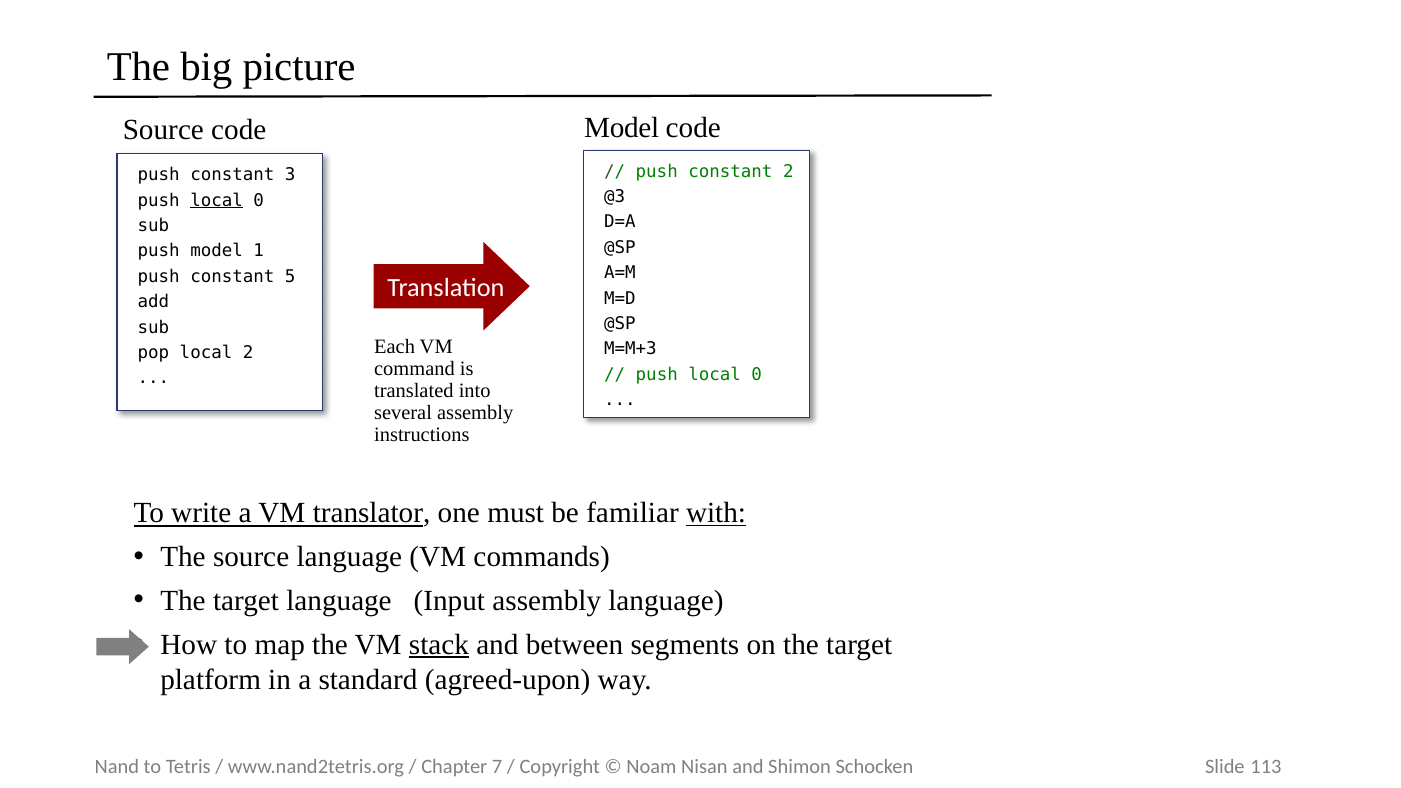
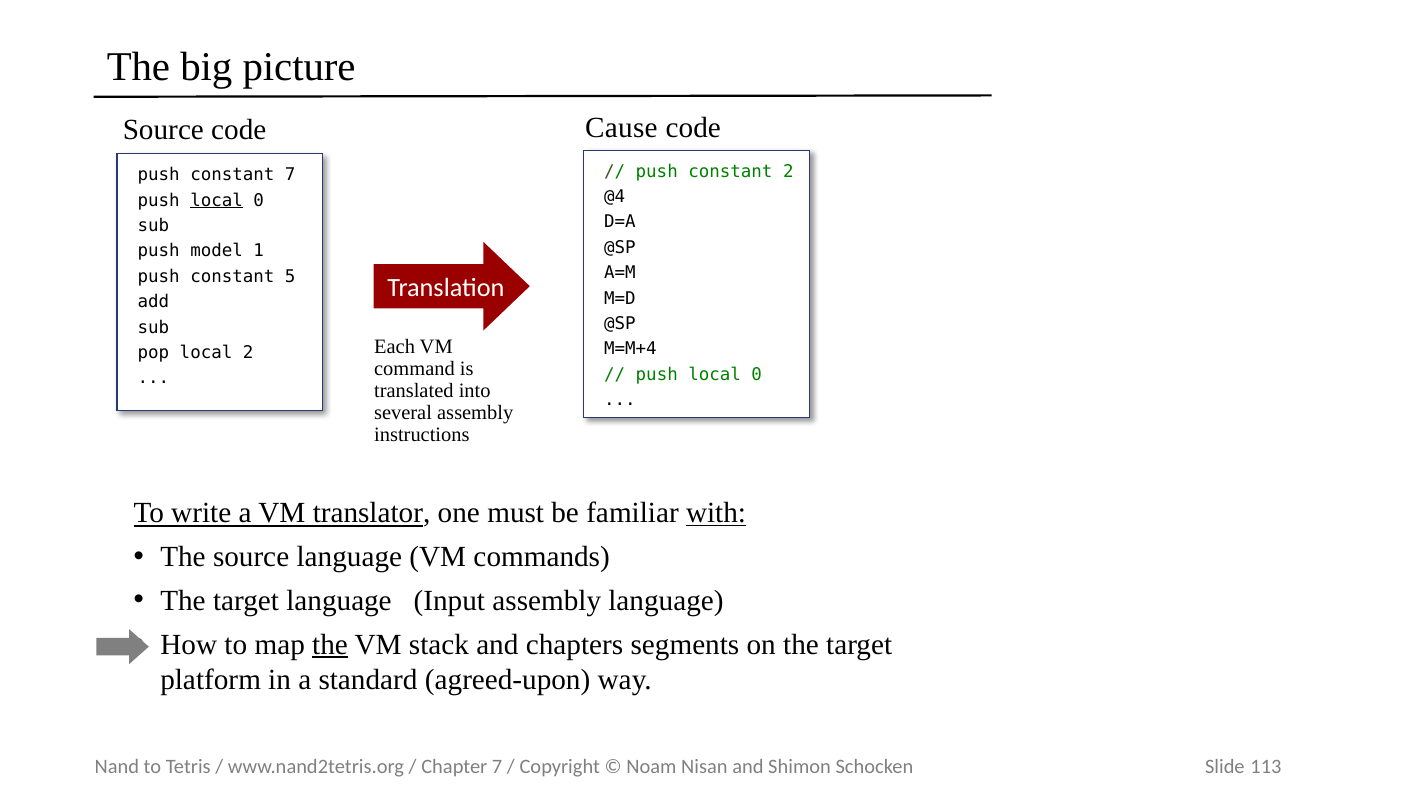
code Model: Model -> Cause (621, 128)
constant 3: 3 -> 7 (290, 175)
@3: @3 -> @4 (615, 197)
M=M+3: M=M+3 -> M=M+4 (630, 349)
the underline: none -> present (330, 645)
stack underline: present -> none (439, 645)
between: between -> chapters (575, 645)
